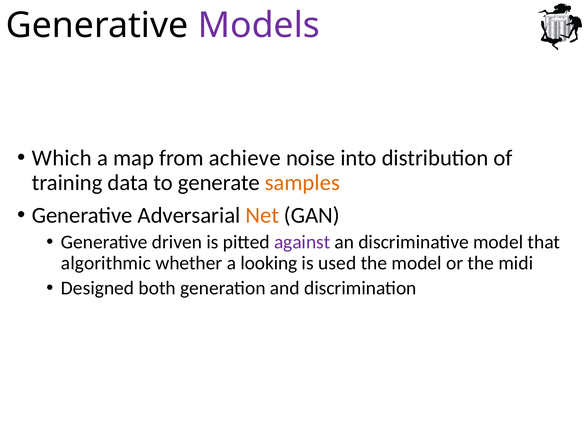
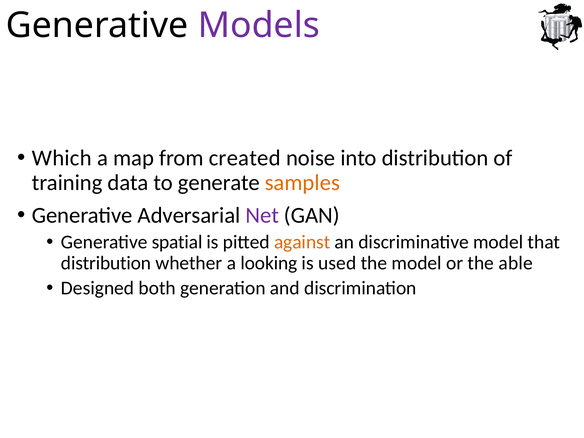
achieve: achieve -> created (245, 158)
Net colour: orange -> purple (262, 215)
driven: driven -> spatial (177, 242)
against colour: purple -> orange (302, 242)
algorithmic: algorithmic -> distribution (106, 263)
midi: midi -> able (516, 263)
